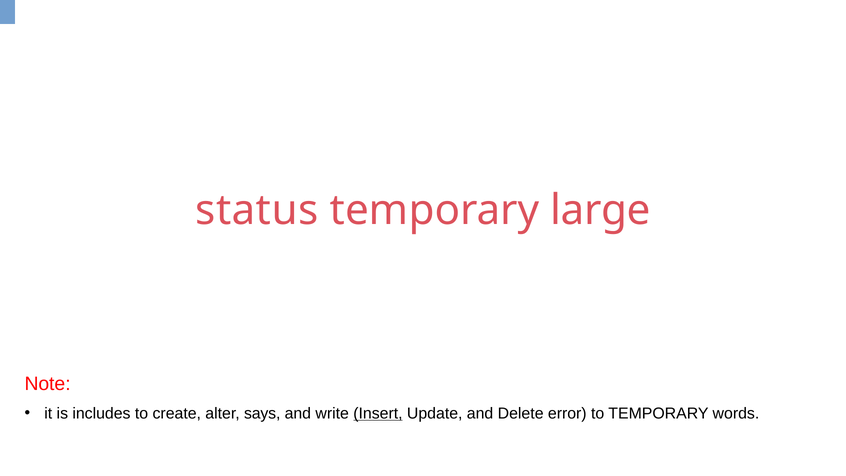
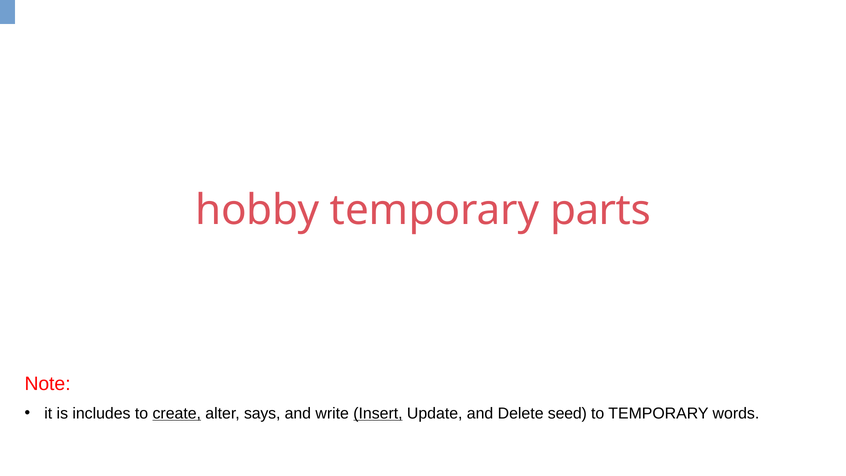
status: status -> hobby (257, 210)
large: large -> parts (601, 210)
create underline: none -> present (177, 413)
error: error -> seed (567, 413)
